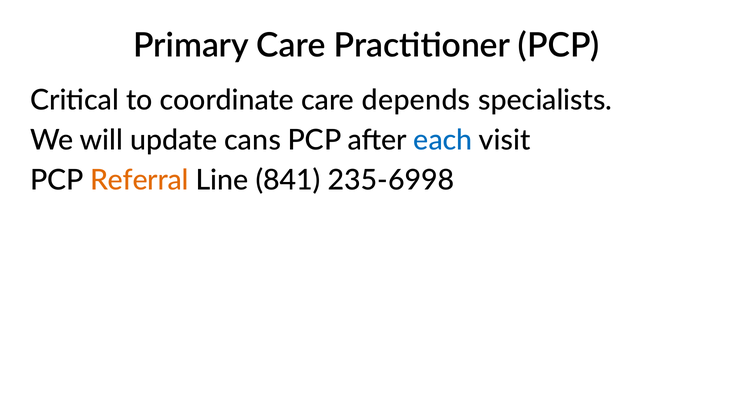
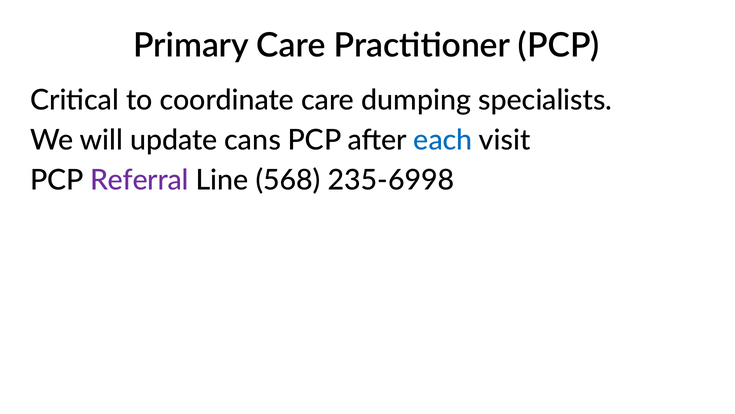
depends: depends -> dumping (416, 100)
Referral colour: orange -> purple (139, 180)
841: 841 -> 568 (288, 180)
